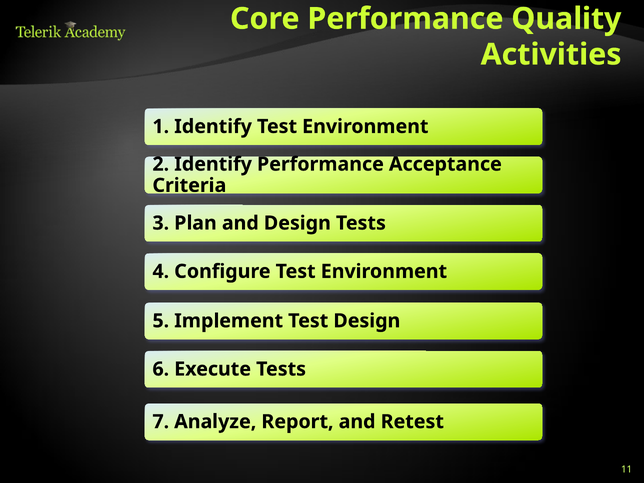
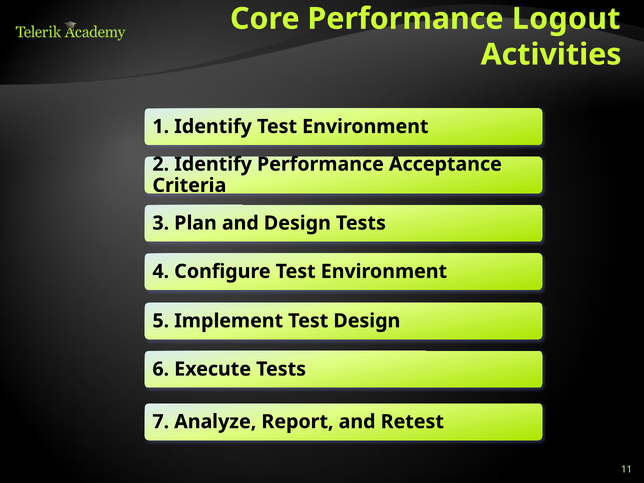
Quality: Quality -> Logout (566, 19)
